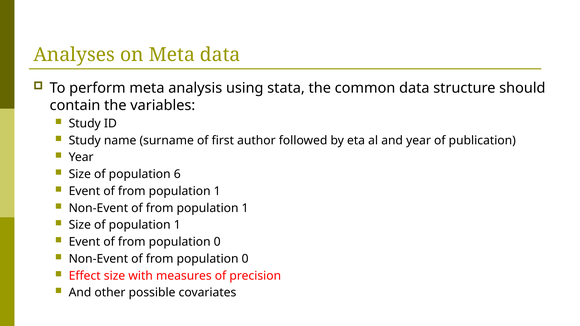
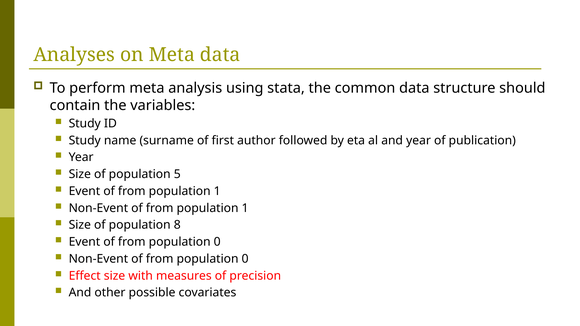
6: 6 -> 5 (177, 174)
of population 1: 1 -> 8 (177, 225)
